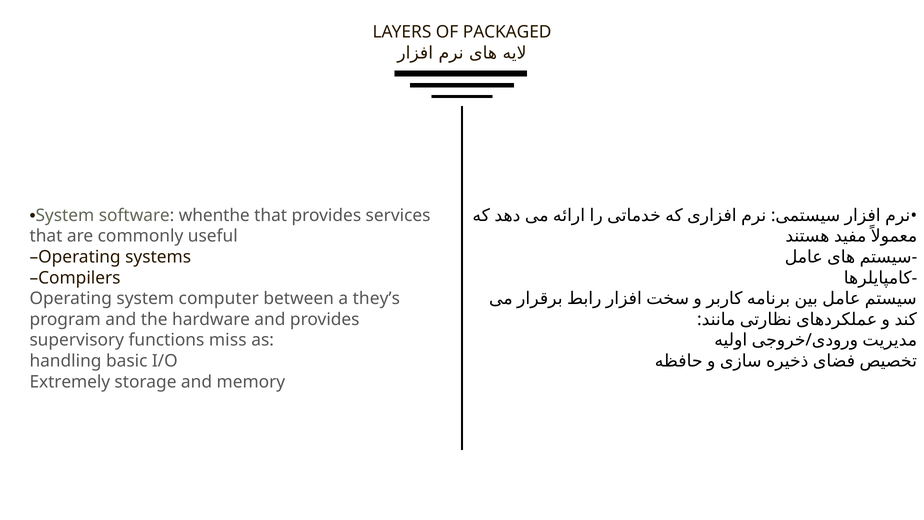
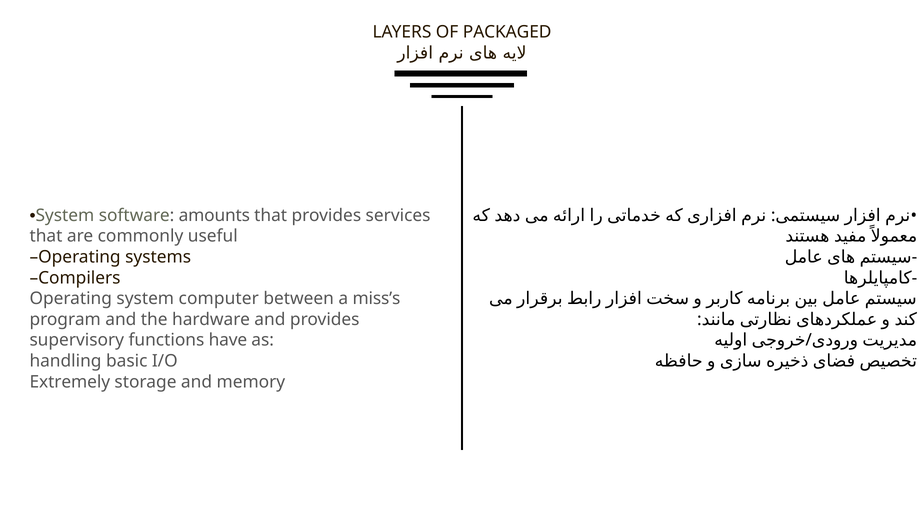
whenthe: whenthe -> amounts (214, 215)
they’s: they’s -> miss’s (376, 298)
miss: miss -> have (228, 340)
